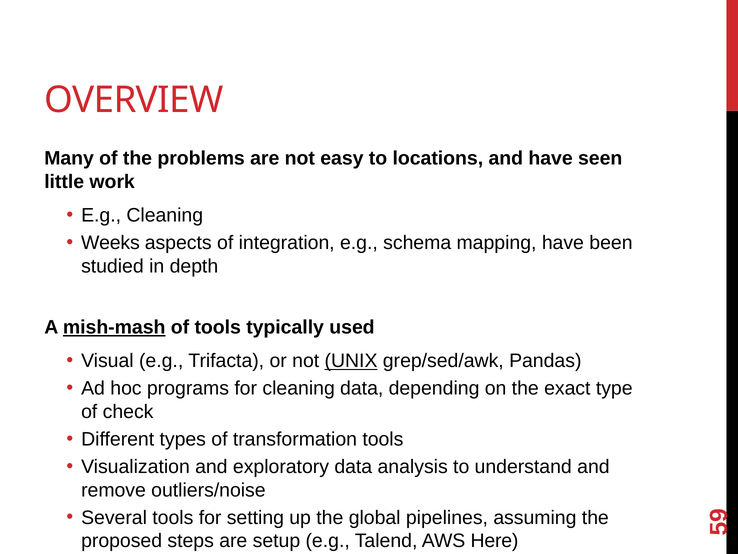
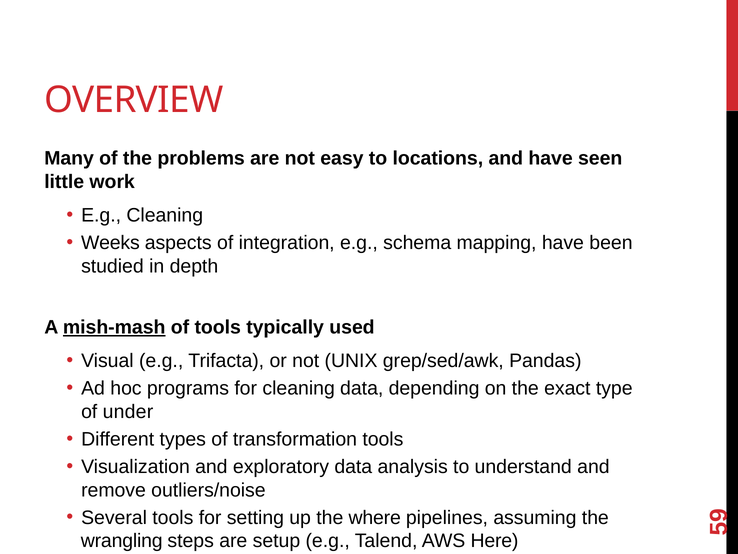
UNIX underline: present -> none (351, 361)
check: check -> under (128, 411)
global: global -> where (375, 517)
proposed: proposed -> wrangling (122, 541)
